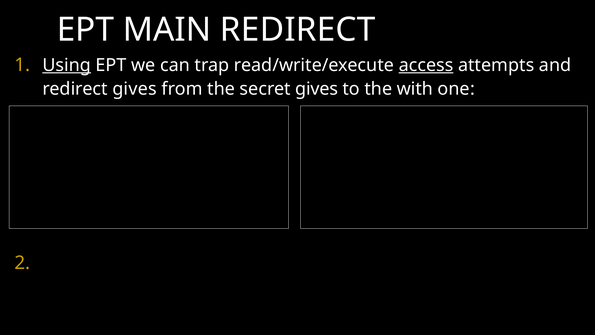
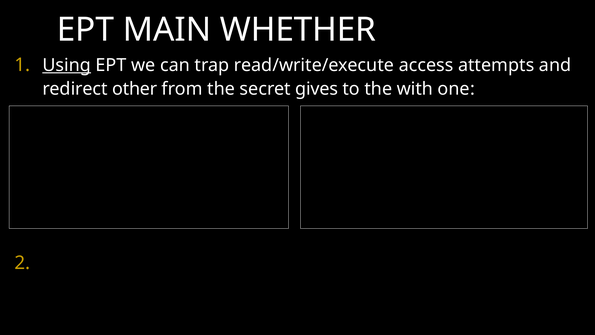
MAIN REDIRECT: REDIRECT -> WHETHER (298, 30)
access underline: present -> none (426, 65)
redirect gives: gives -> other (135, 89)
